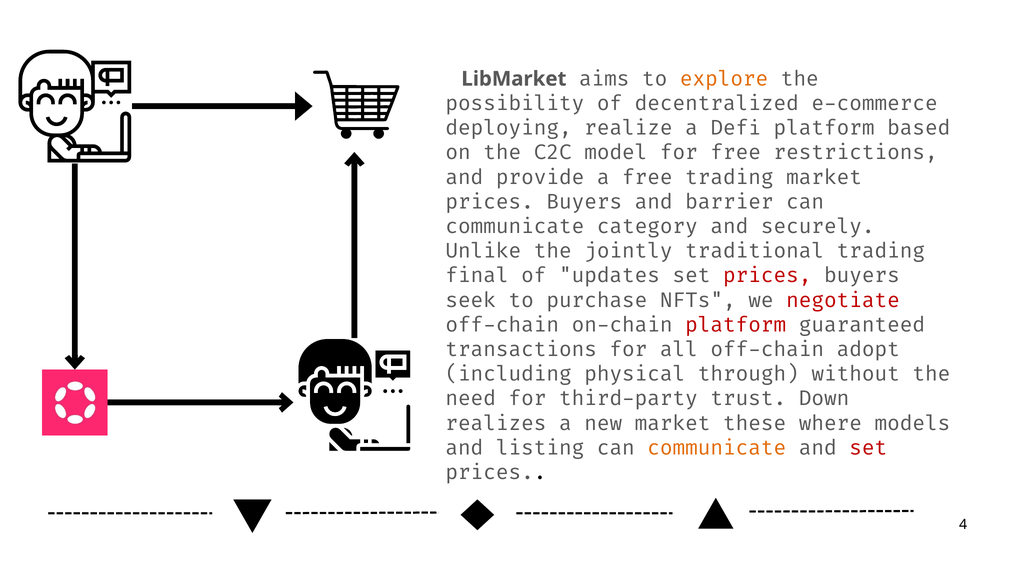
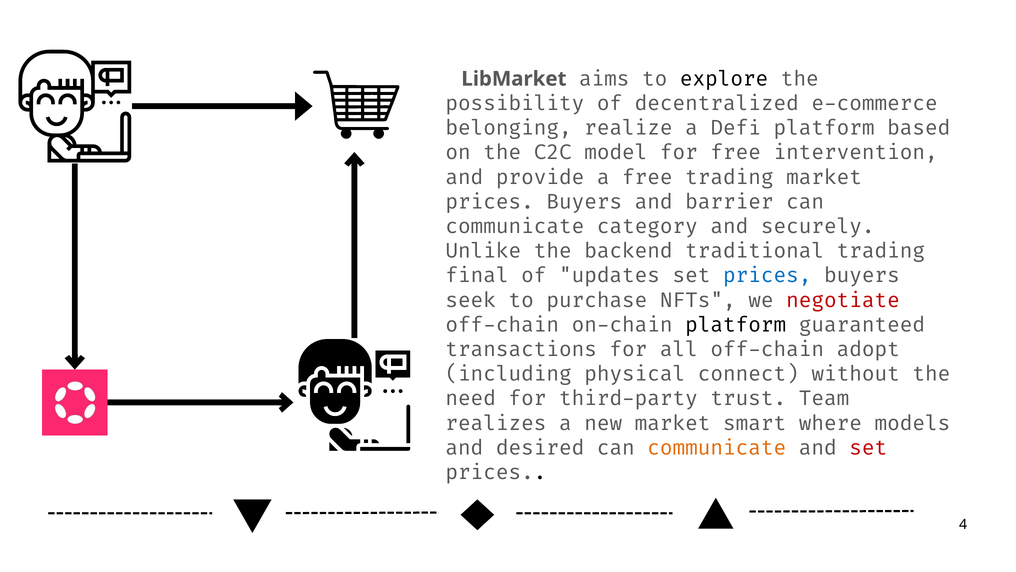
explore colour: orange -> black (724, 79)
deploying: deploying -> belonging (509, 128)
restrictions: restrictions -> intervention (856, 153)
jointly: jointly -> backend (628, 251)
prices colour: red -> blue (767, 275)
platform colour: red -> black (736, 325)
through: through -> connect (748, 374)
Down: Down -> Team (824, 398)
these: these -> smart (755, 423)
listing: listing -> desired (540, 448)
